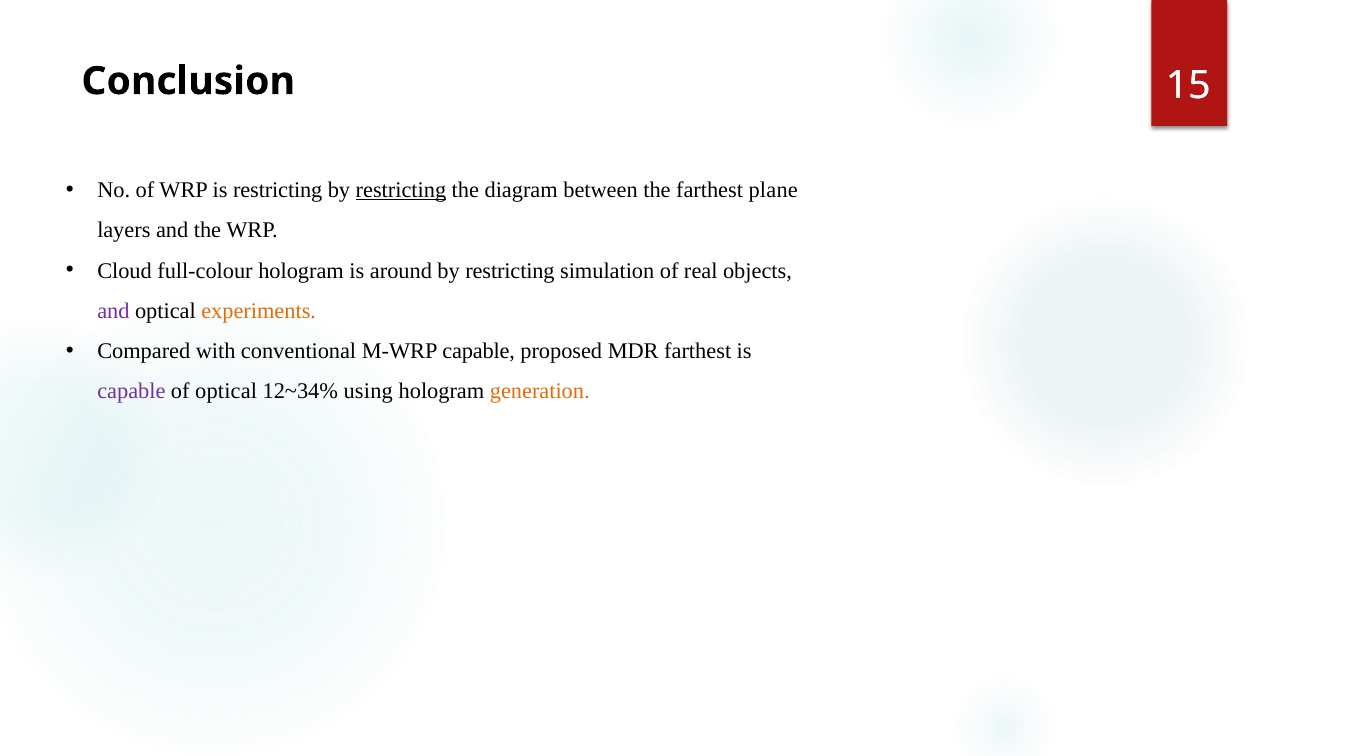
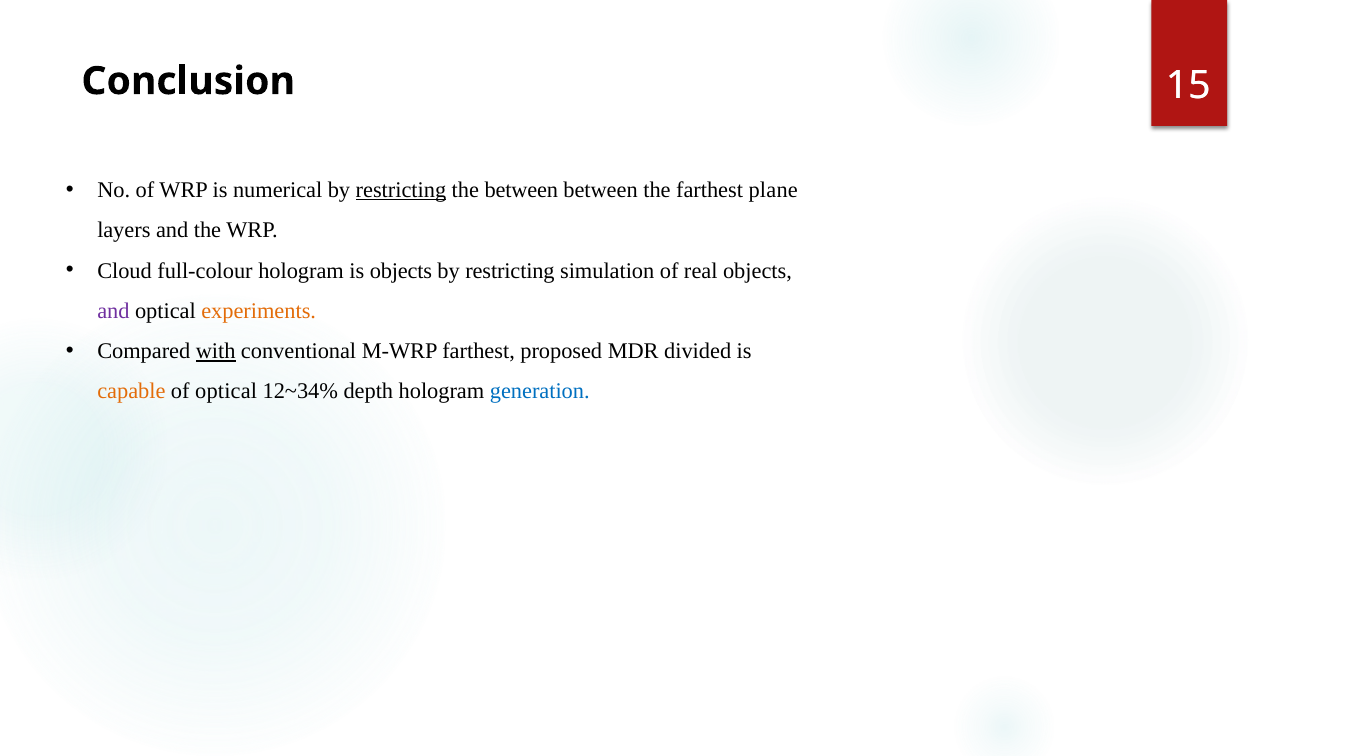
is restricting: restricting -> numerical (278, 190)
the diagram: diagram -> between (521, 190)
is around: around -> objects (401, 271)
with underline: none -> present (216, 352)
M-WRP capable: capable -> farthest (479, 352)
MDR farthest: farthest -> divided (698, 352)
capable colour: purple -> orange (131, 392)
using: using -> depth (368, 392)
generation colour: orange -> blue (540, 392)
